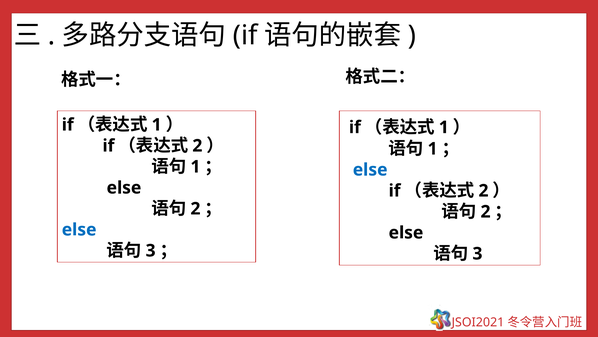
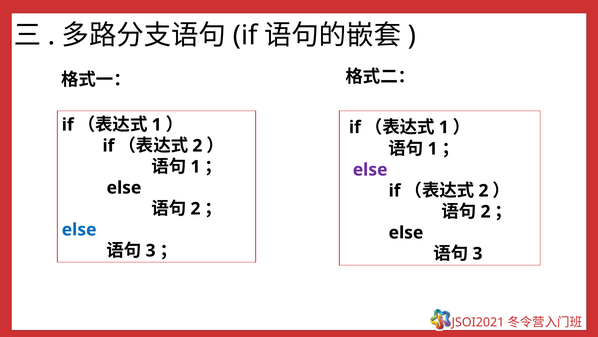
else colour: blue -> purple (370, 169)
